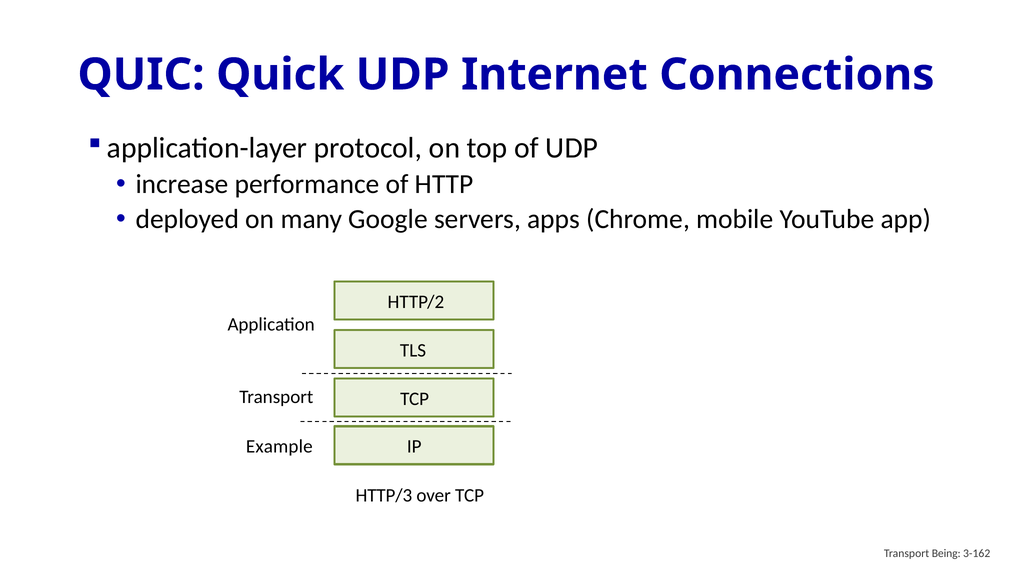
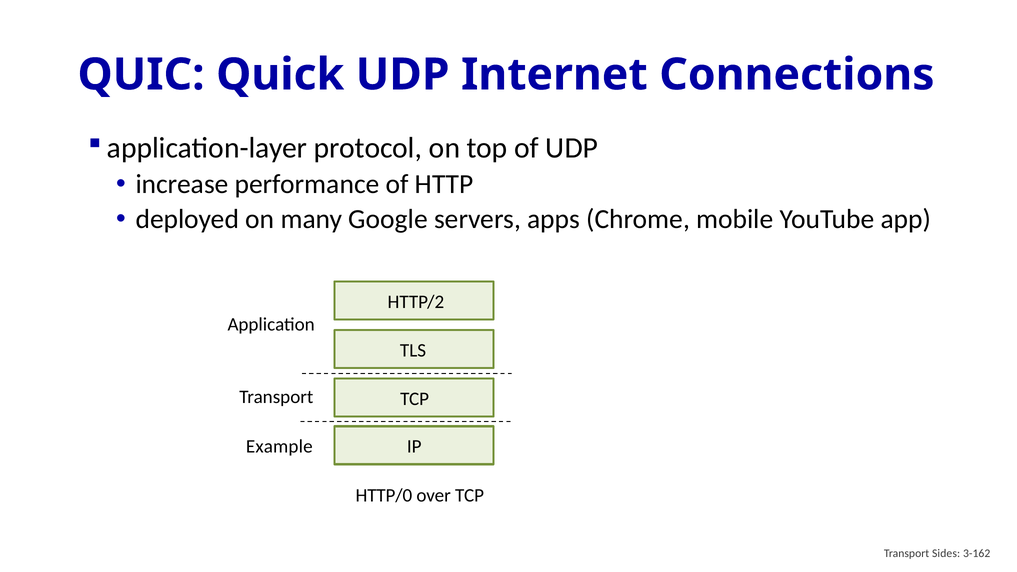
HTTP/3: HTTP/3 -> HTTP/0 (384, 495)
Being: Being -> Sides (946, 553)
